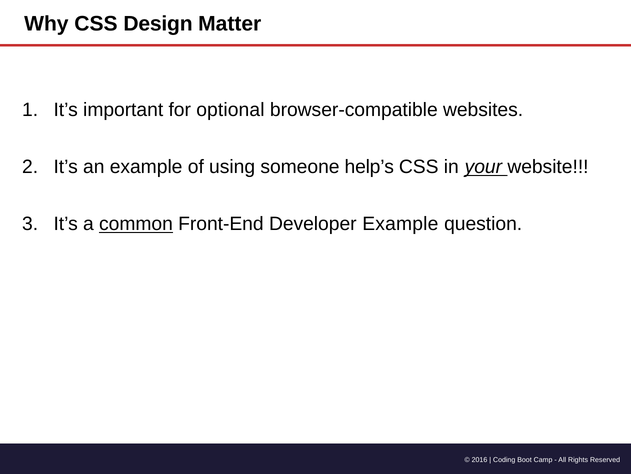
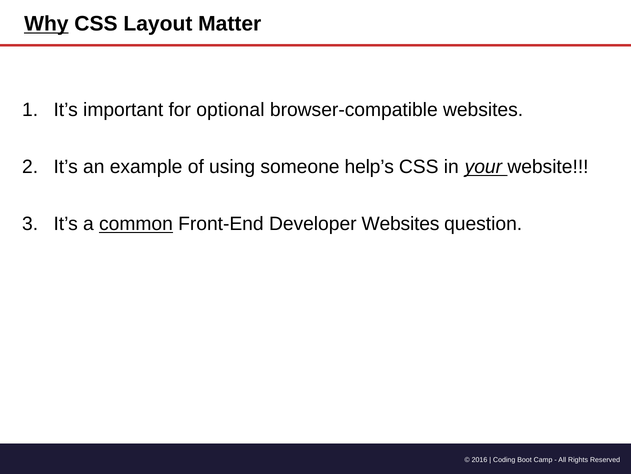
Why underline: none -> present (46, 24)
Design: Design -> Layout (158, 24)
Developer Example: Example -> Websites (401, 224)
